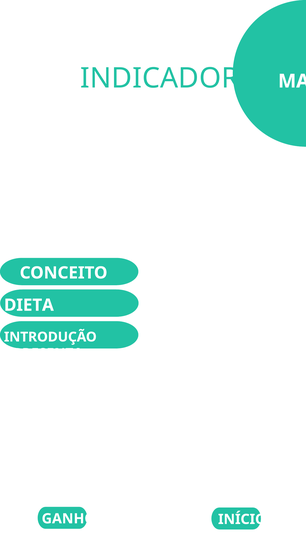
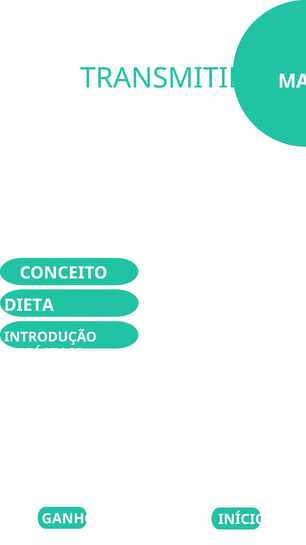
INDICADORES: INDICADORES -> TRANSMITIDO (175, 78)
APRESENTA: APRESENTA -> METÁSTASE (43, 353)
